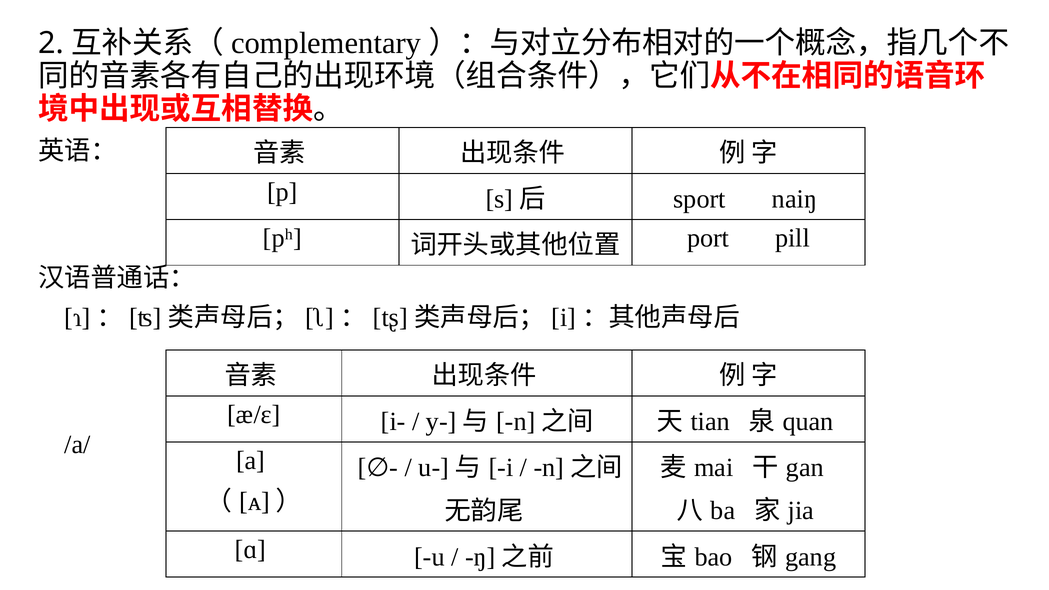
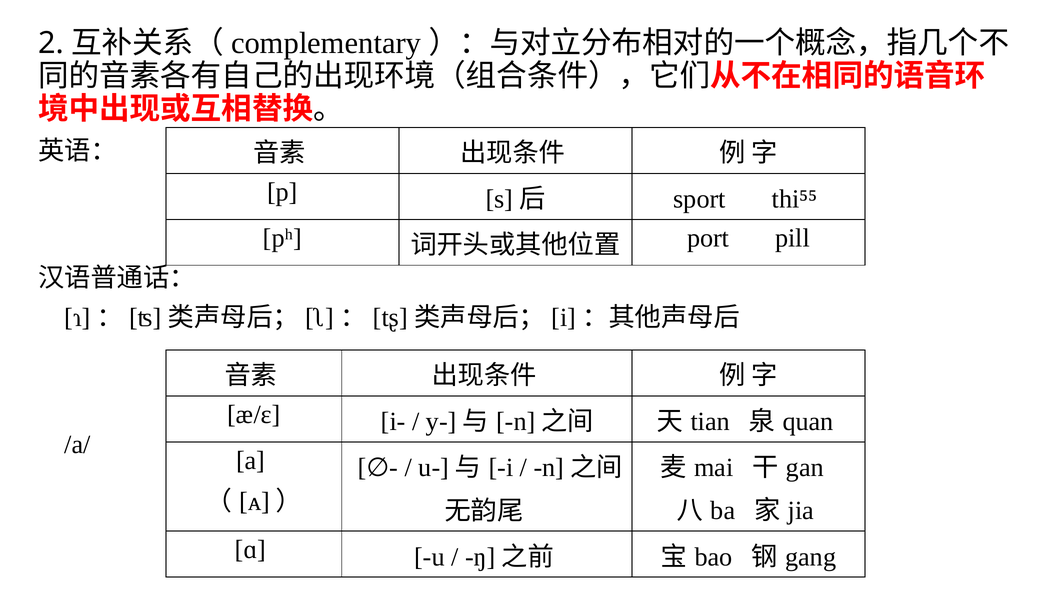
naiŋ: naiŋ -> thi⁵⁵ (795, 199)
